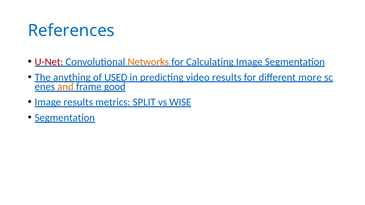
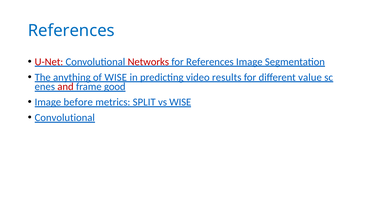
Networks colour: orange -> red (148, 62)
for Calculating: Calculating -> References (210, 62)
of USED: USED -> WISE (116, 77)
more: more -> value (310, 77)
and colour: orange -> red (66, 87)
Image results: results -> before (78, 102)
Segmentation: Segmentation -> Convolutional (65, 118)
